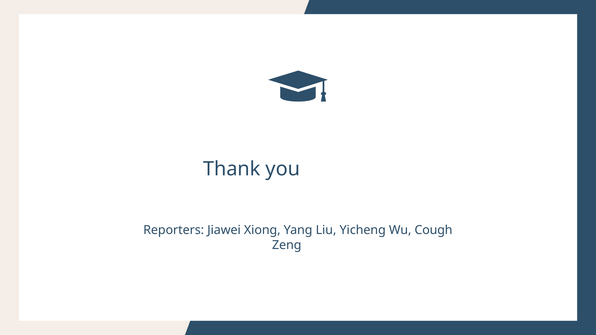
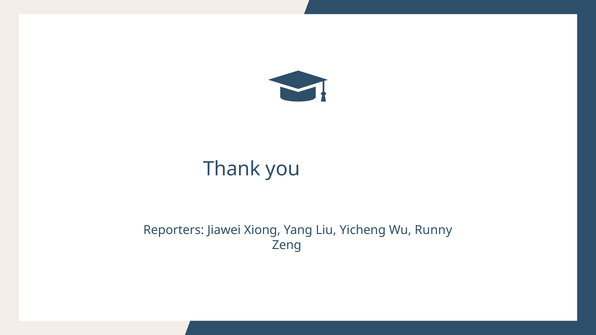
Cough: Cough -> Runny (433, 230)
